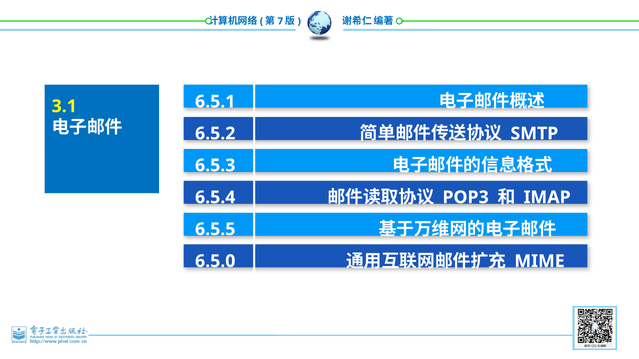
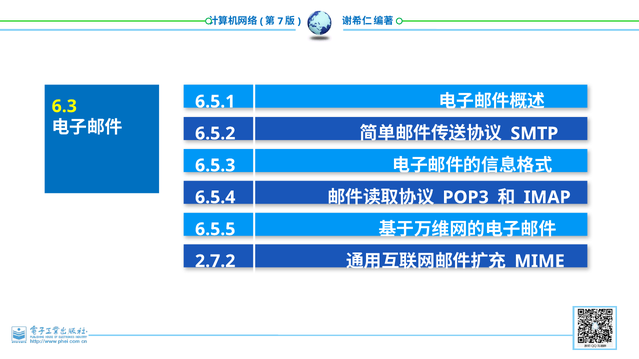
3.1: 3.1 -> 6.3 (64, 106)
6.5.0: 6.5.0 -> 2.7.2 (215, 261)
